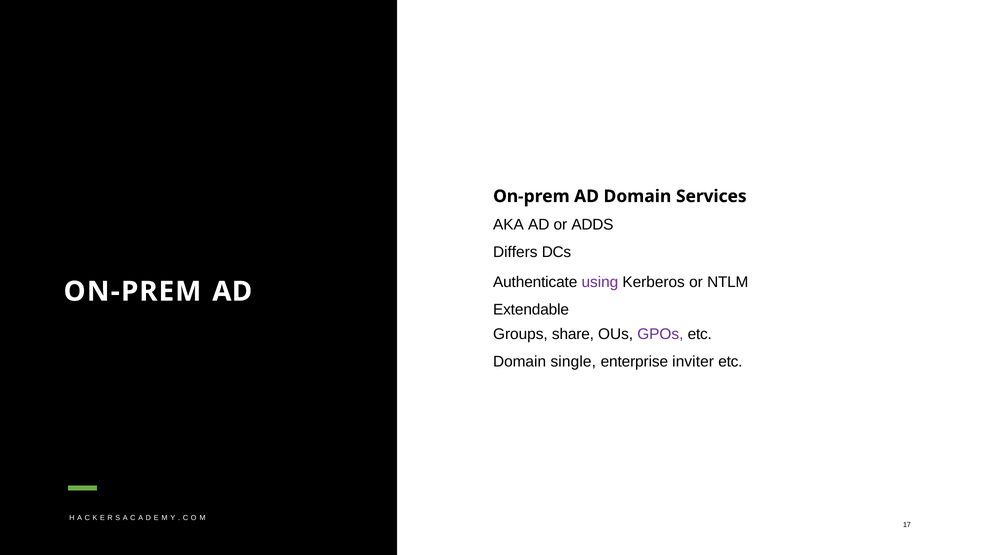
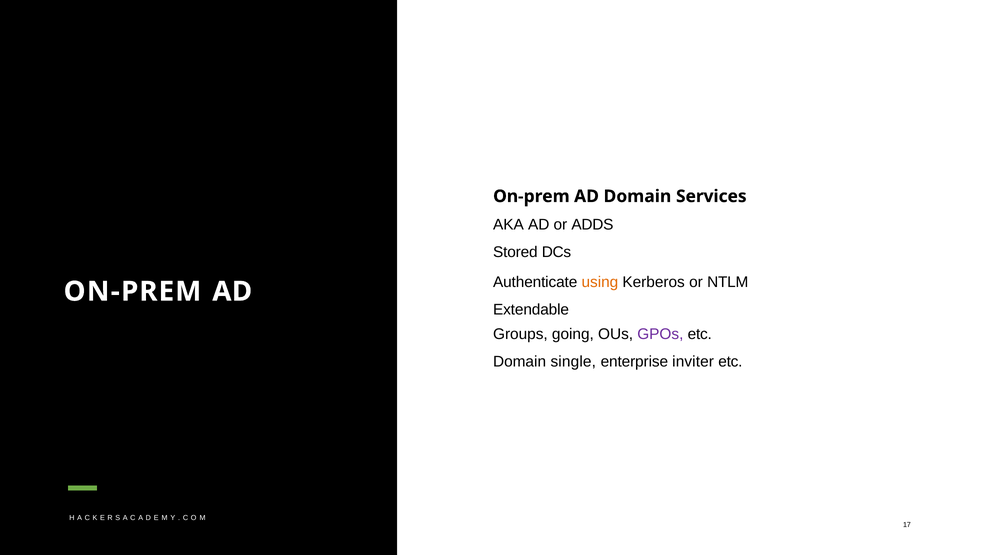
Differs: Differs -> Stored (515, 252)
using colour: purple -> orange (600, 282)
share: share -> going (573, 334)
